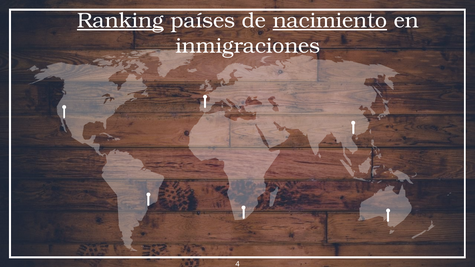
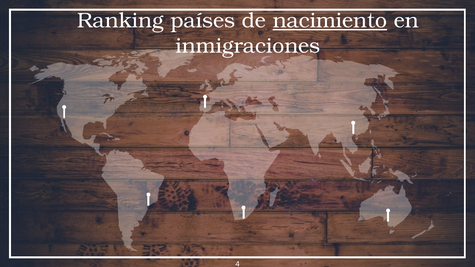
Ranking underline: present -> none (120, 21)
